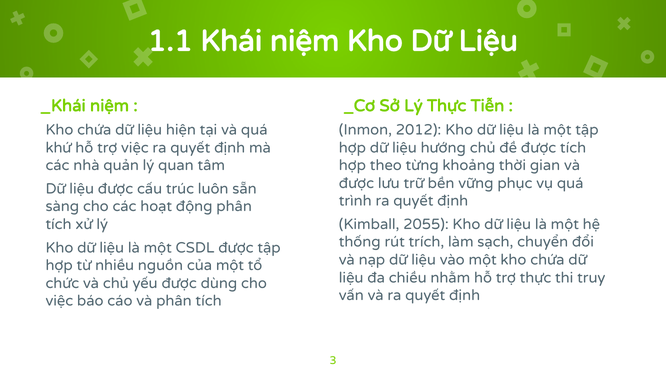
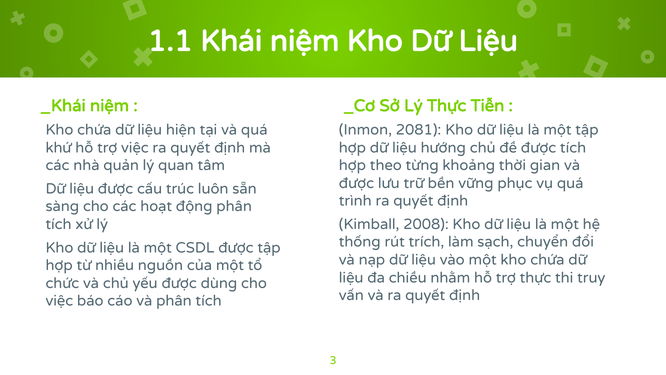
2012: 2012 -> 2081 (419, 130)
2055: 2055 -> 2008 (426, 224)
